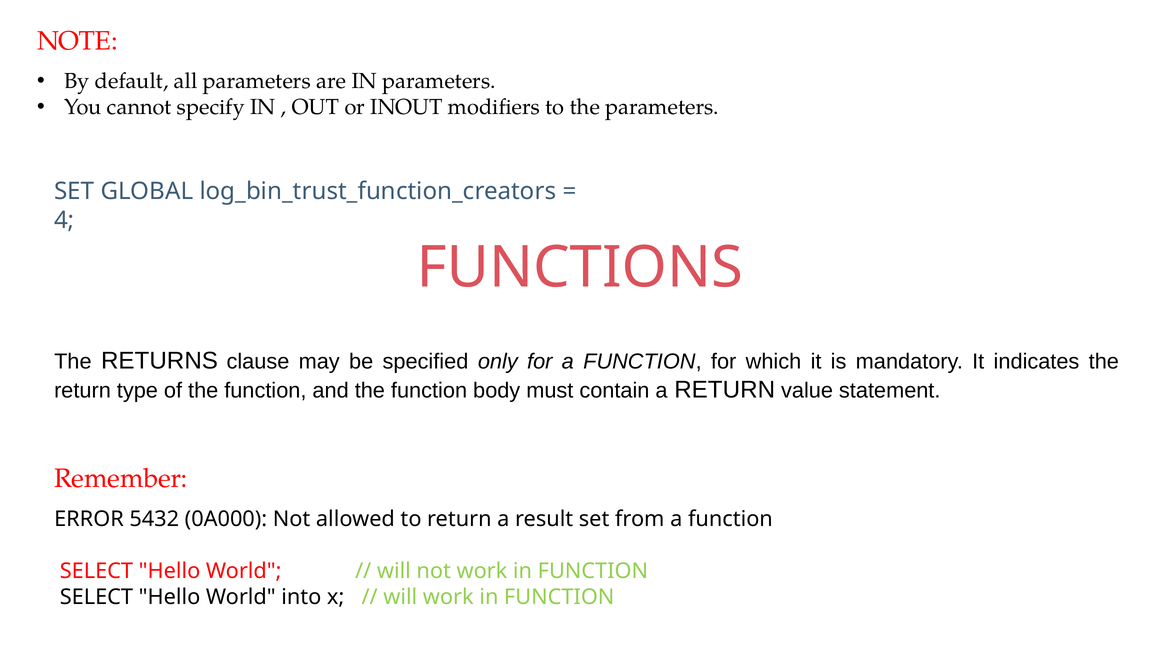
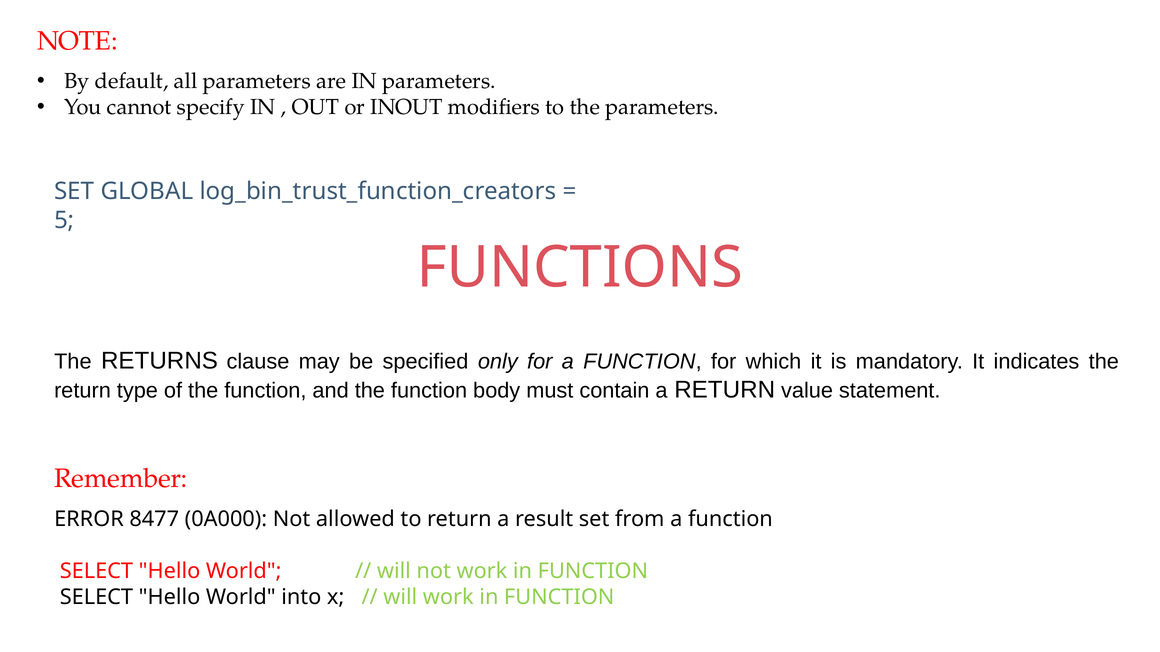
4: 4 -> 5 (64, 220)
5432: 5432 -> 8477 (154, 519)
